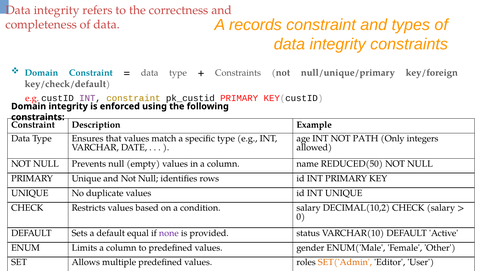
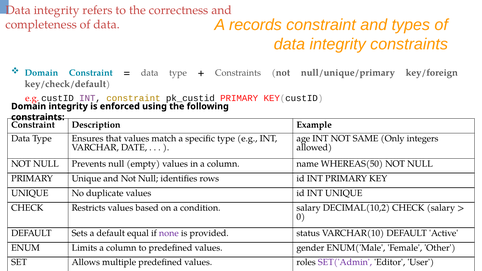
PATH: PATH -> SAME (366, 139)
REDUCED(50: REDUCED(50 -> WHEREAS(50 (352, 164)
SET('Admin colour: orange -> purple (345, 262)
